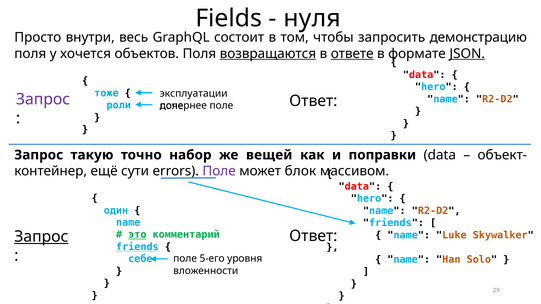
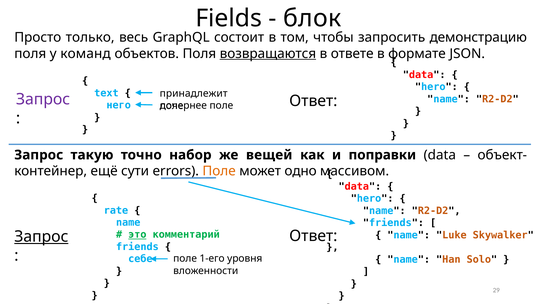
нуля: нуля -> блок (312, 18)
внутри: внутри -> только (90, 37)
хочется: хочется -> команд (86, 54)
ответе underline: present -> none (352, 54)
JSON underline: present -> none (467, 54)
тоже: тоже -> text (106, 93)
эксплуатации: эксплуатации -> принадлежит (194, 94)
роли: роли -> него (119, 105)
Поле colour: purple -> orange (219, 171)
блок: блок -> одно (301, 171)
один: один -> rate (116, 211)
friends underline: present -> none (137, 247)
5-его: 5-его -> 1-его (212, 259)
